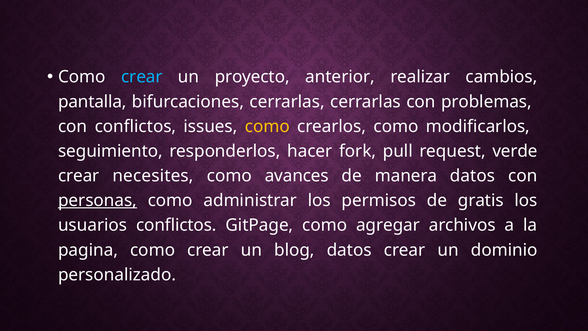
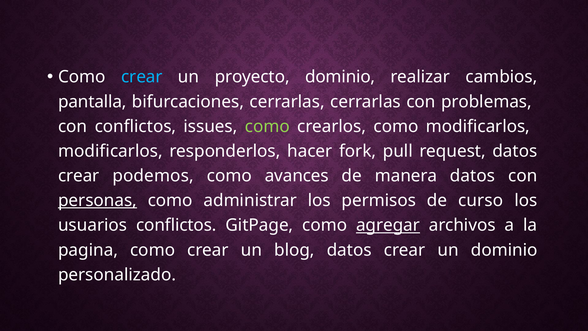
proyecto anterior: anterior -> dominio (340, 77)
como colour: yellow -> light green (267, 126)
seguimiento: seguimiento -> modificarlos (110, 151)
request verde: verde -> datos (515, 151)
necesites: necesites -> podemos (153, 176)
gratis: gratis -> curso (481, 200)
agregar underline: none -> present (388, 225)
